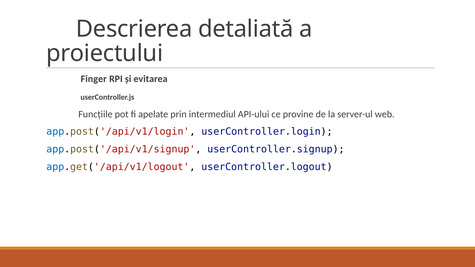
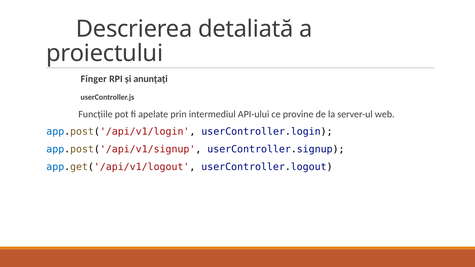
evitarea: evitarea -> anunțați (151, 79)
